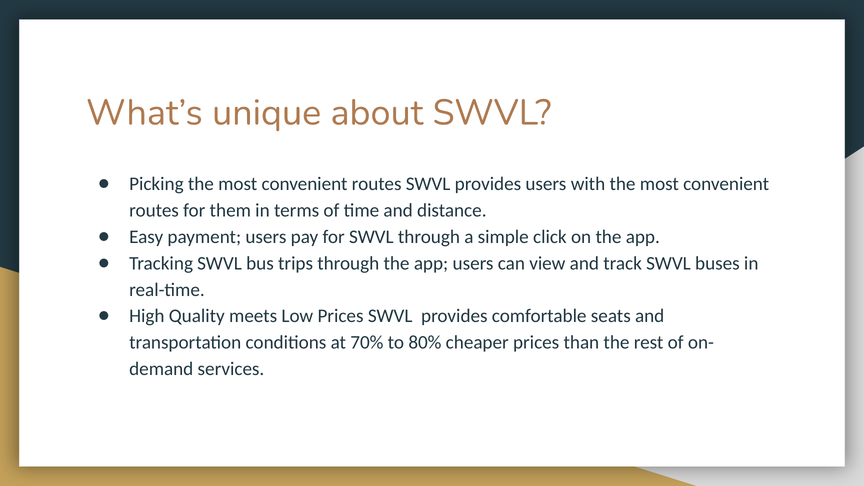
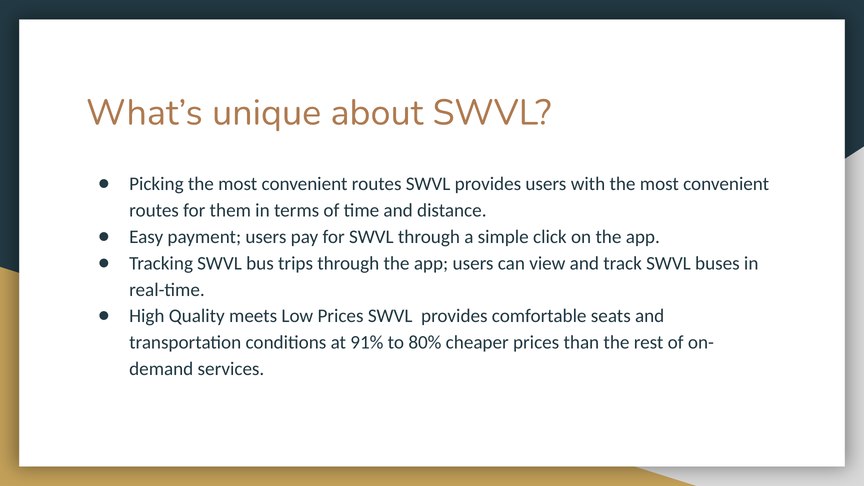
70%: 70% -> 91% (367, 343)
